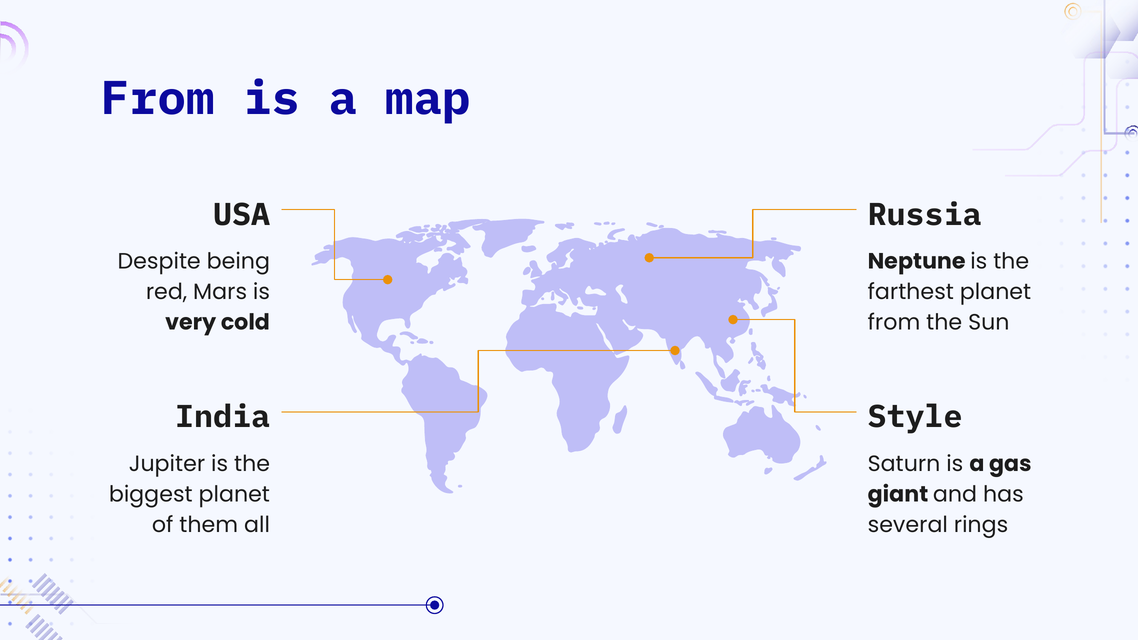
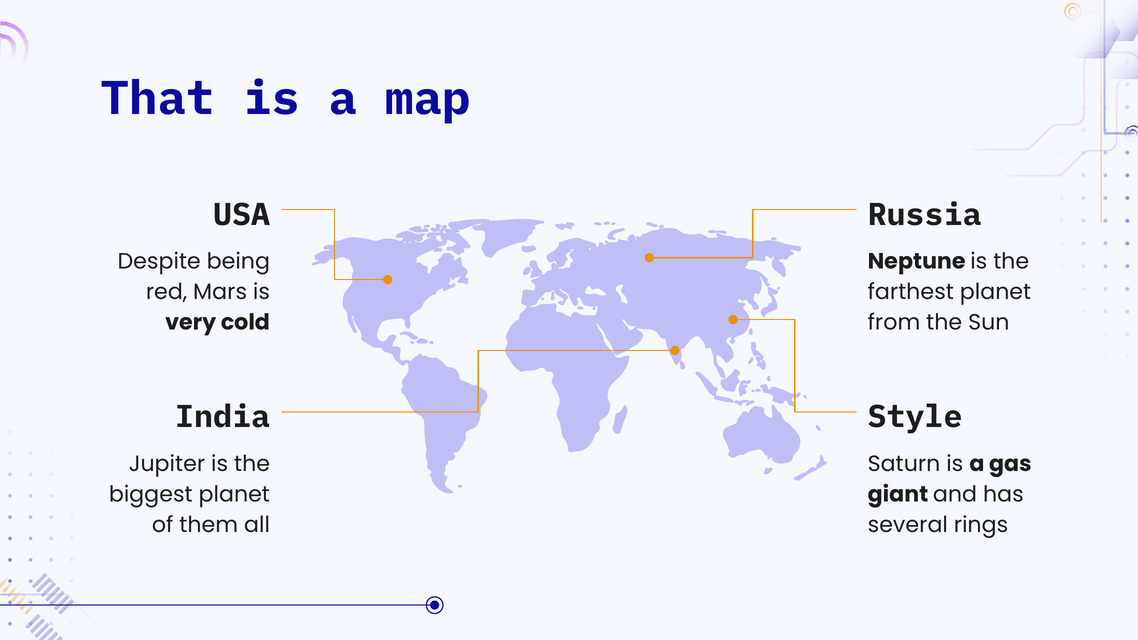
From: From -> That (158, 99)
